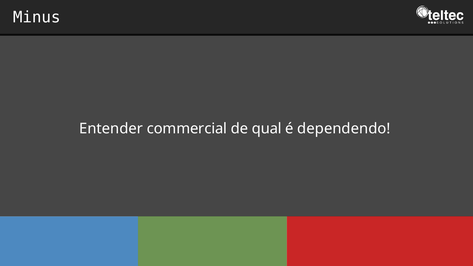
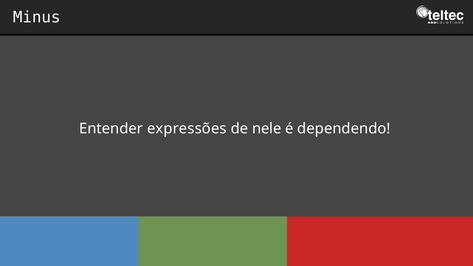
commercial: commercial -> expressões (187, 129)
qual: qual -> nele (267, 129)
